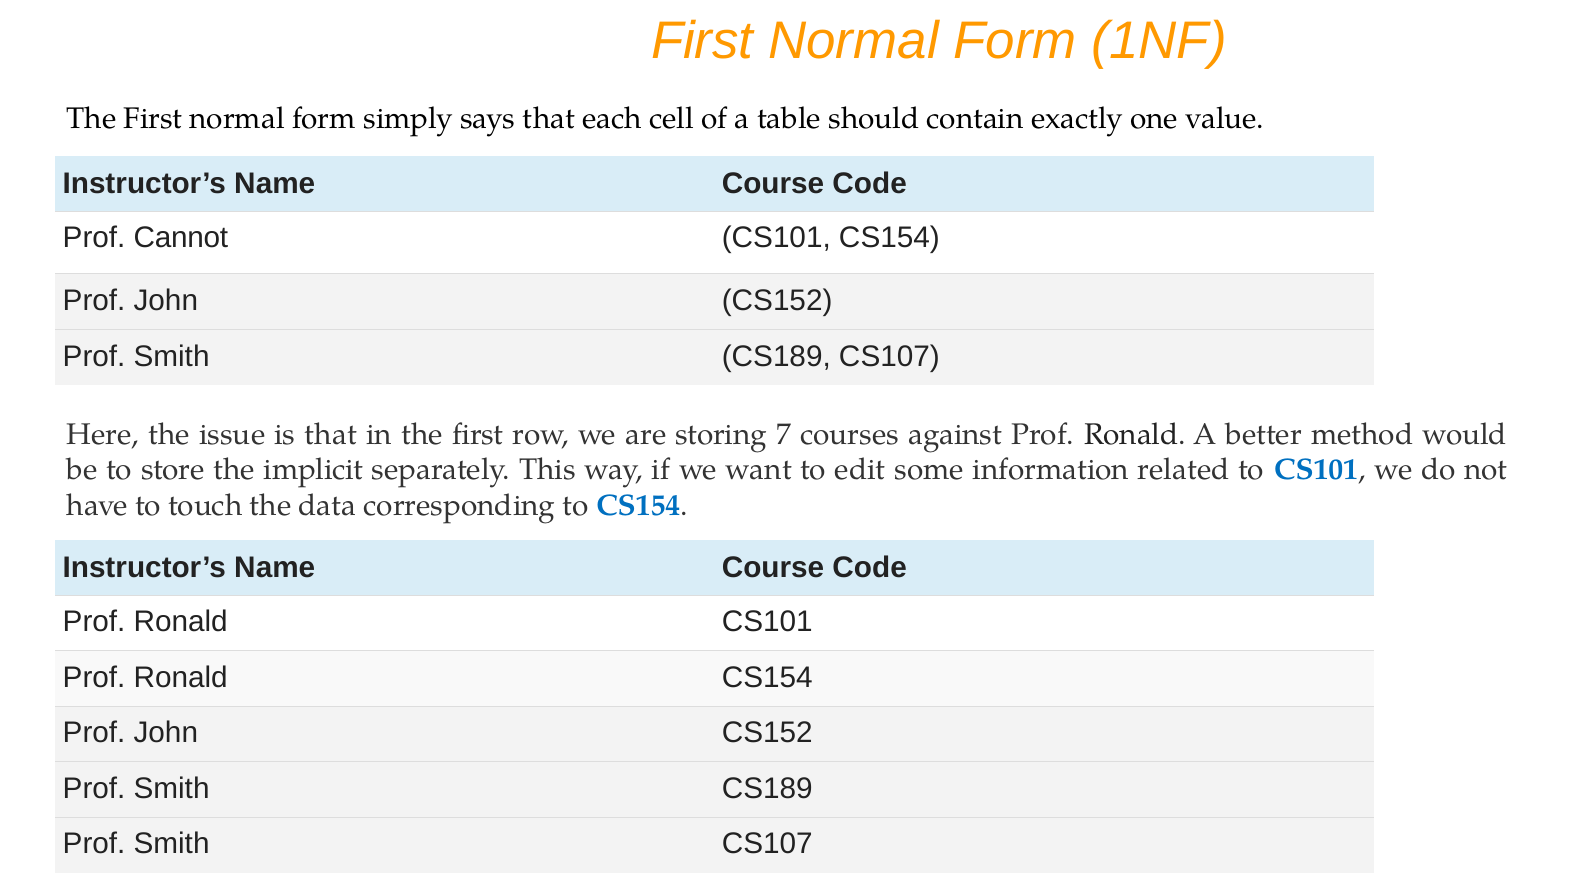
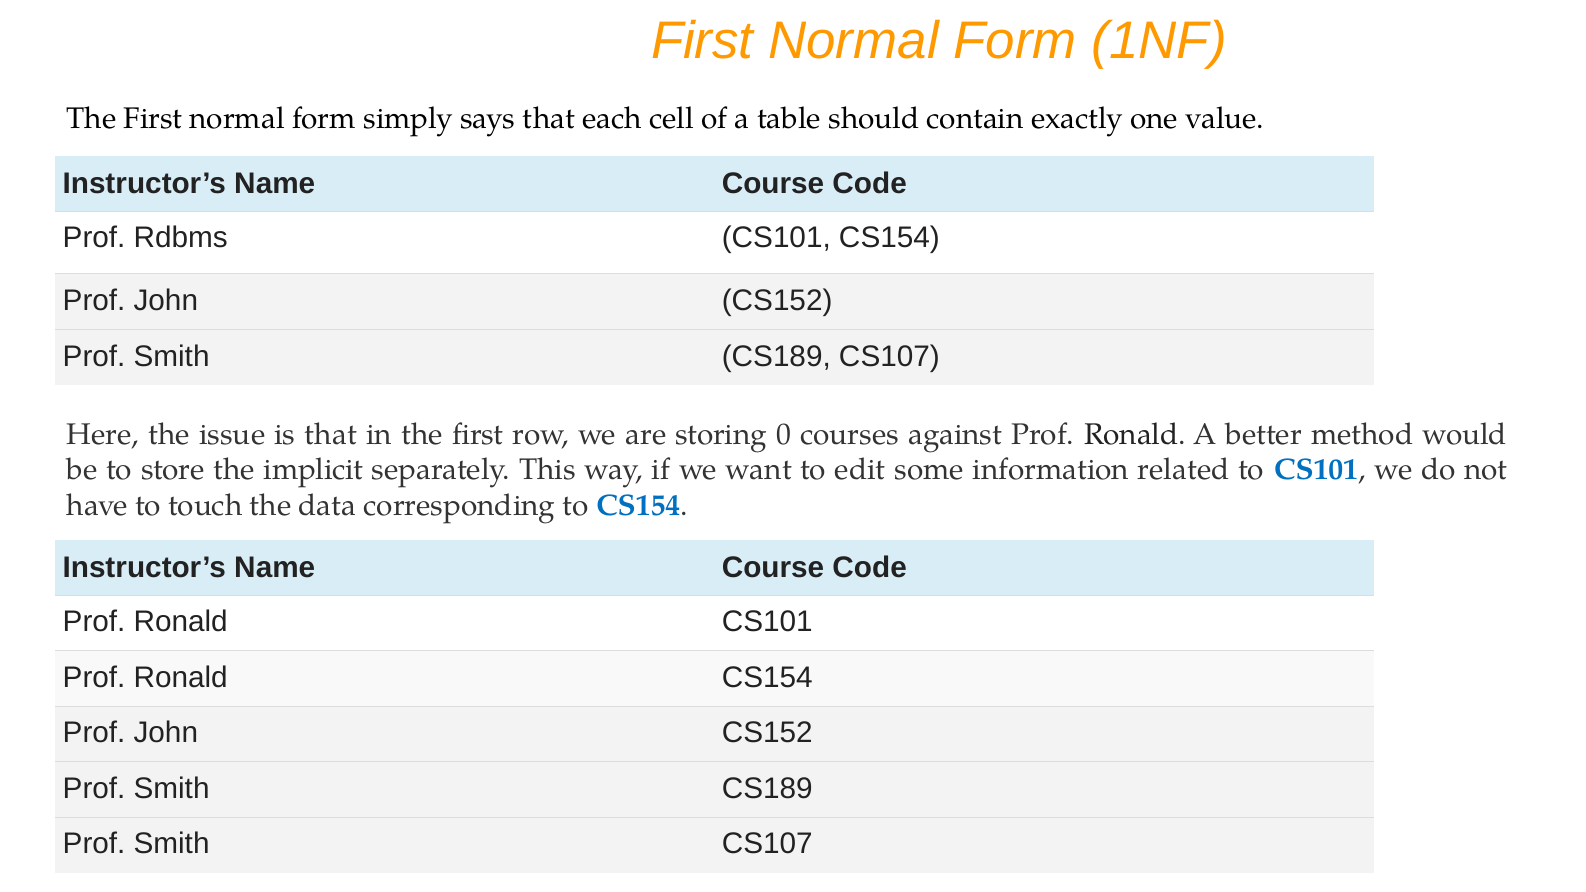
Cannot: Cannot -> Rdbms (181, 238)
7: 7 -> 0 (784, 434)
